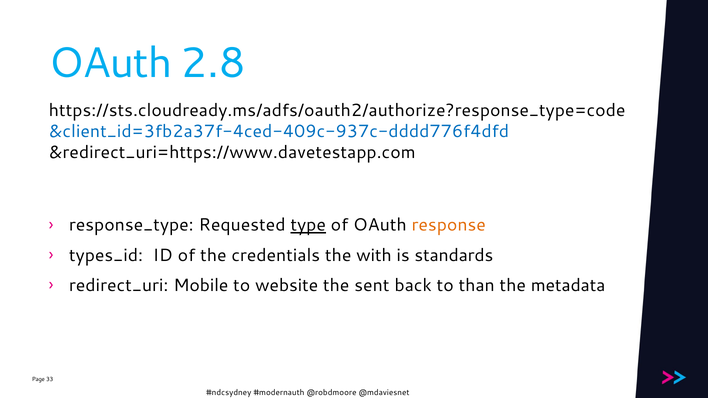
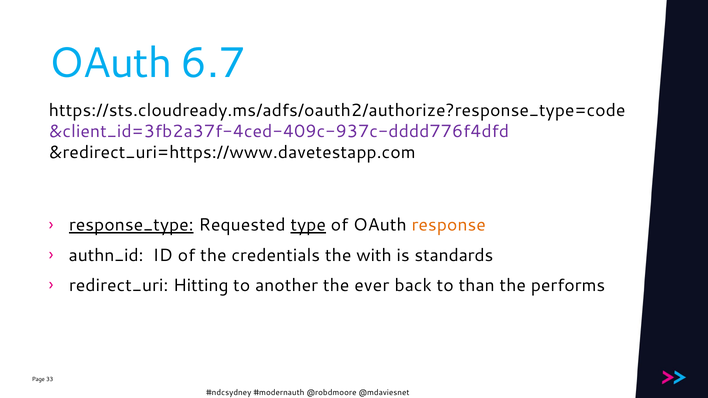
2.8: 2.8 -> 6.7 (213, 63)
&client_id=3fb2a37f-4ced-409c-937c-dddd776f4dfd colour: blue -> purple (279, 132)
response_type underline: none -> present (131, 225)
types_id: types_id -> authn_id (106, 255)
Mobile: Mobile -> Hitting (201, 286)
website: website -> another (287, 286)
sent: sent -> ever (372, 286)
metadata: metadata -> performs (568, 286)
